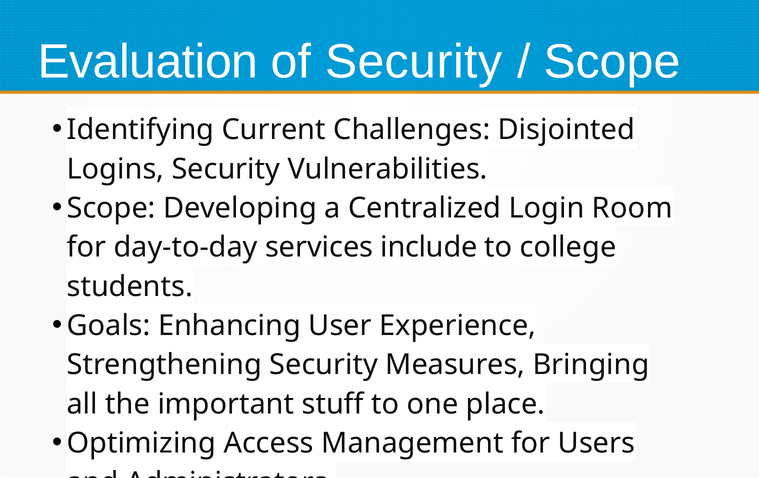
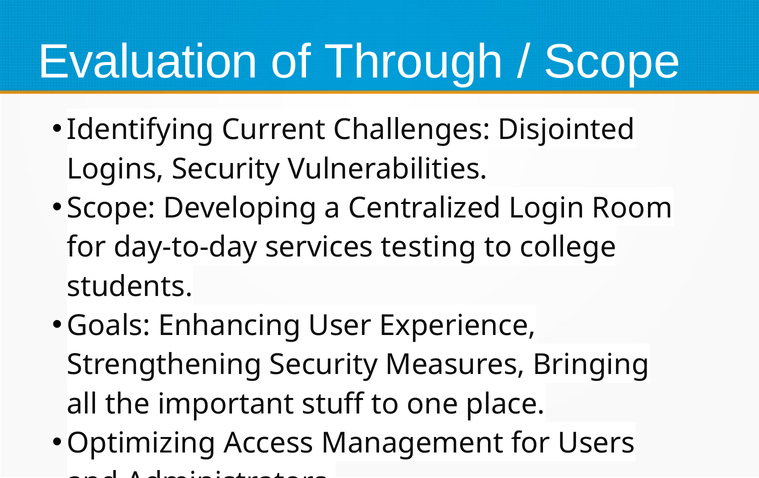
of Security: Security -> Through (414, 62)
include: include -> testing (429, 247)
